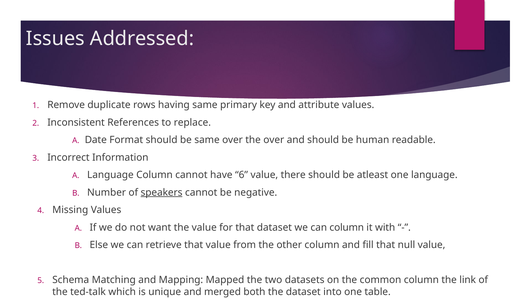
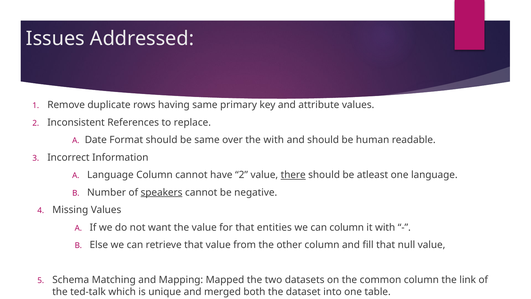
the over: over -> with (274, 140)
have 6: 6 -> 2 (242, 175)
there underline: none -> present (293, 175)
that dataset: dataset -> entities (274, 227)
